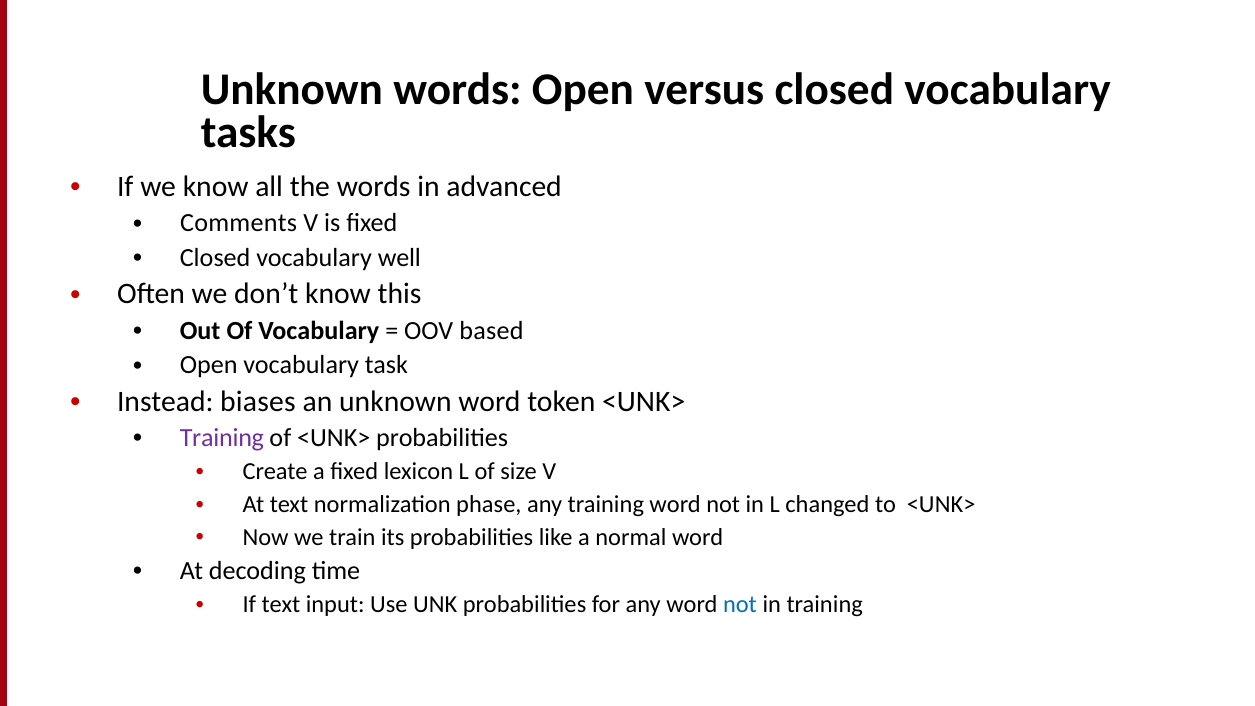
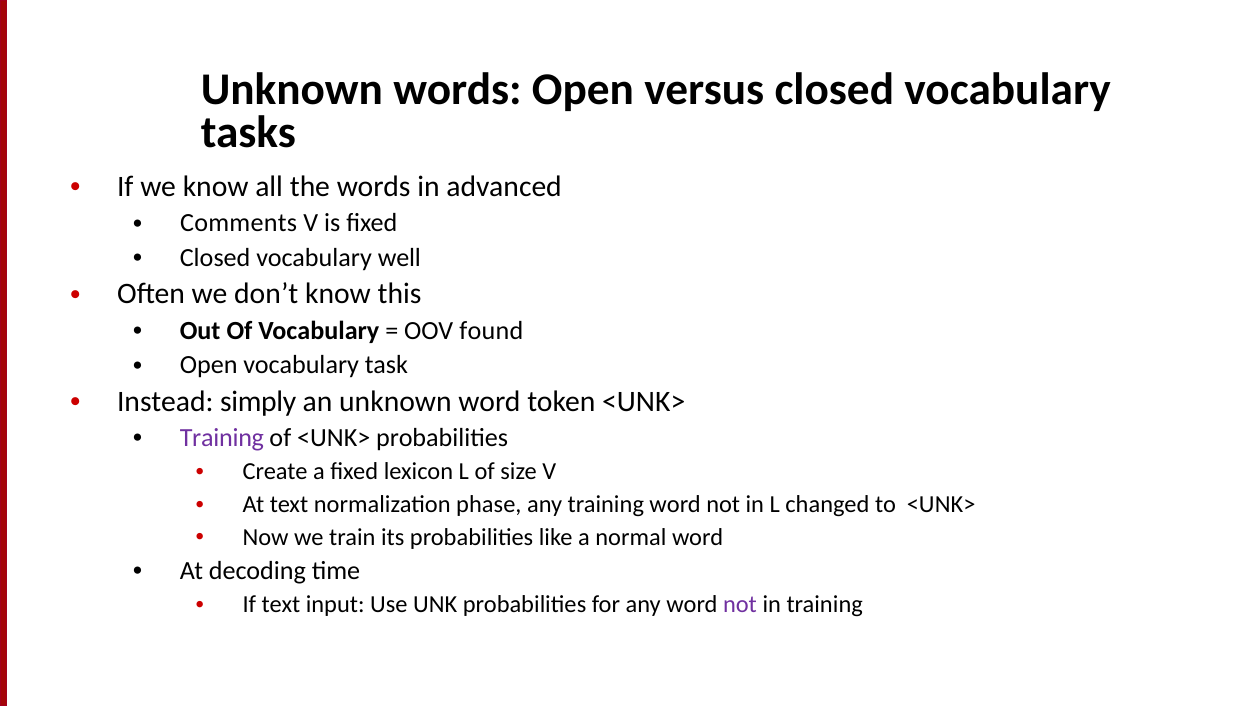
based: based -> found (491, 331)
biases: biases -> simply (258, 402)
not colour: blue -> purple (740, 604)
